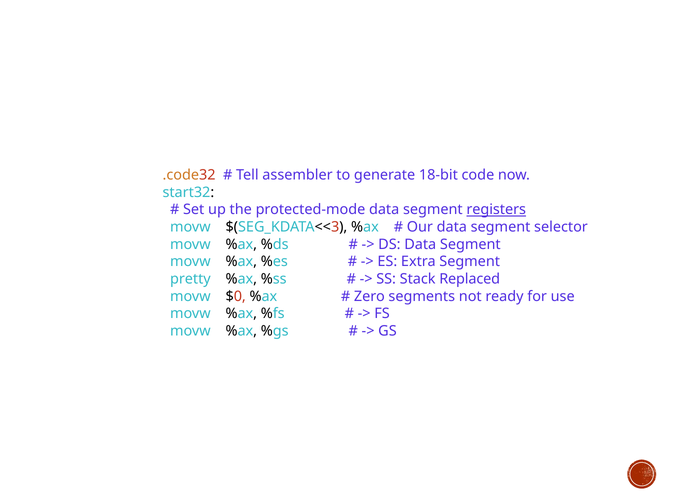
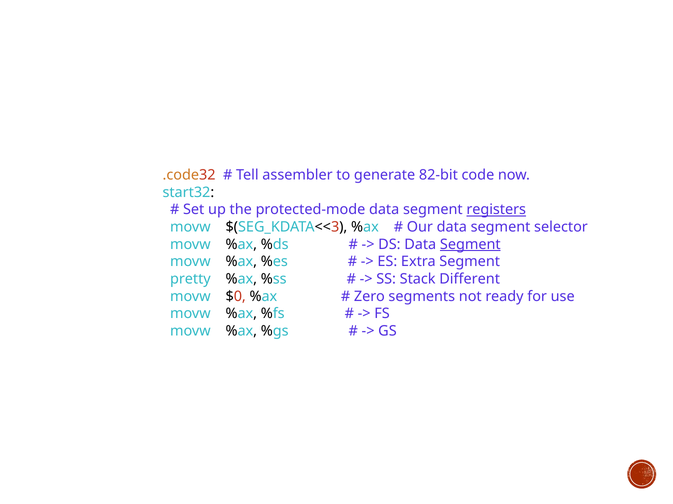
18-bit: 18-bit -> 82-bit (438, 175)
Segment underline: none -> present (470, 245)
Replaced: Replaced -> Different (470, 279)
